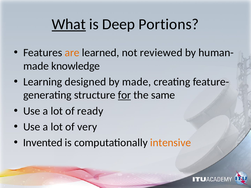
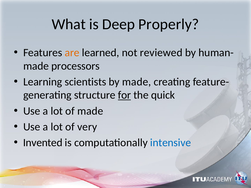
What underline: present -> none (69, 24)
Portions: Portions -> Properly (169, 24)
knowledge: knowledge -> processors (76, 66)
designed: designed -> scientists (86, 82)
same: same -> quick (163, 95)
of ready: ready -> made (90, 111)
intensive colour: orange -> blue (171, 143)
